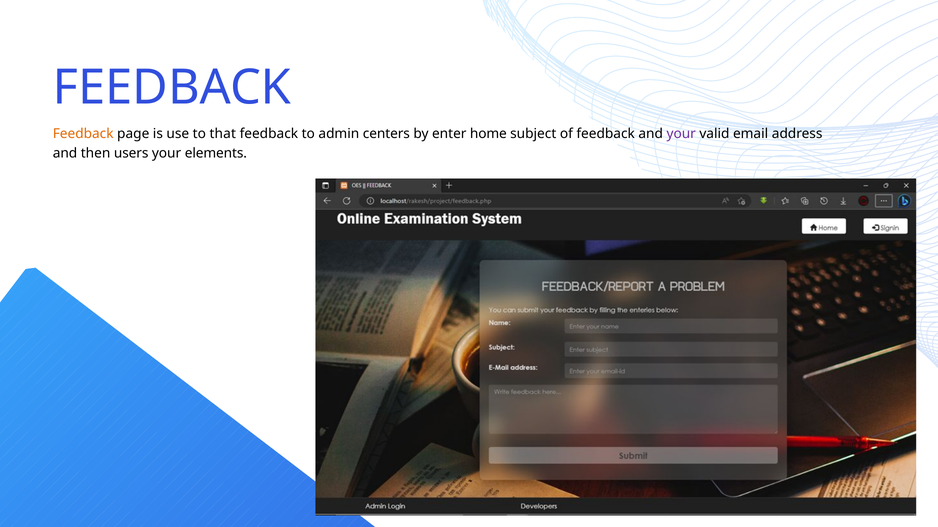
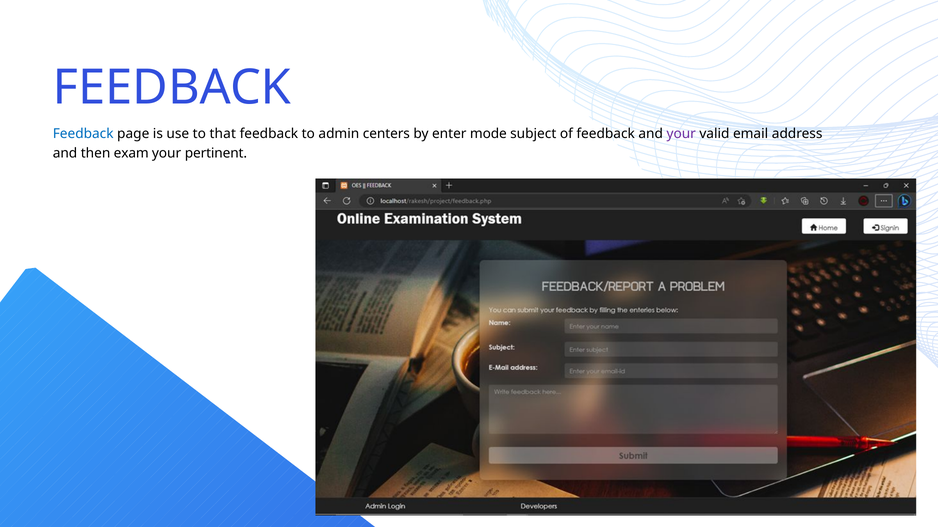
Feedback colour: orange -> blue (83, 134)
home: home -> mode (488, 134)
users: users -> exam (131, 153)
elements: elements -> pertinent (216, 153)
